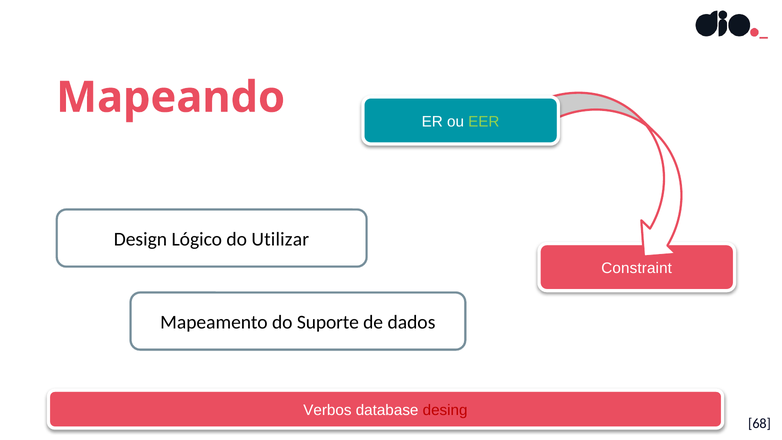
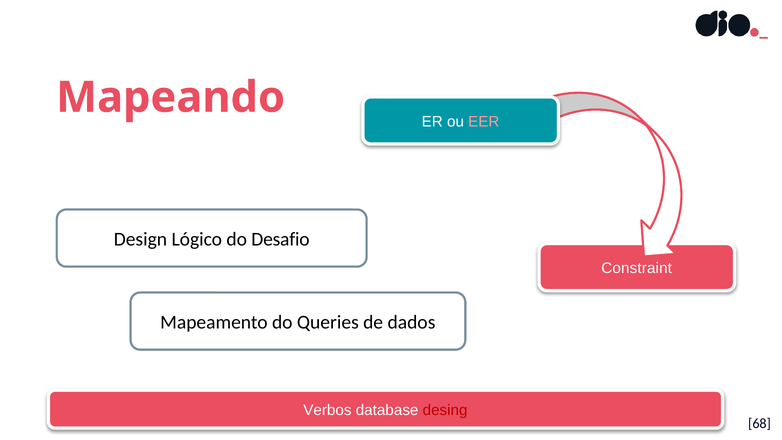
EER colour: light green -> pink (484, 121)
Utilizar: Utilizar -> Desafio (280, 239)
Suporte: Suporte -> Queries (328, 322)
